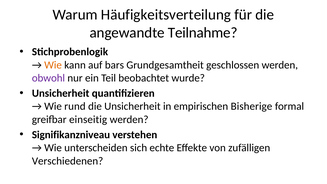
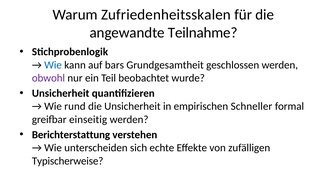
Häufigkeitsverteilung: Häufigkeitsverteilung -> Zufriedenheitsskalen (166, 15)
Wie colour: orange -> blue (53, 65)
Bisherige: Bisherige -> Schneller (252, 106)
Signifikanzniveau: Signifikanzniveau -> Berichterstattung (71, 135)
Verschiedenen: Verschiedenen -> Typischerweise (68, 161)
